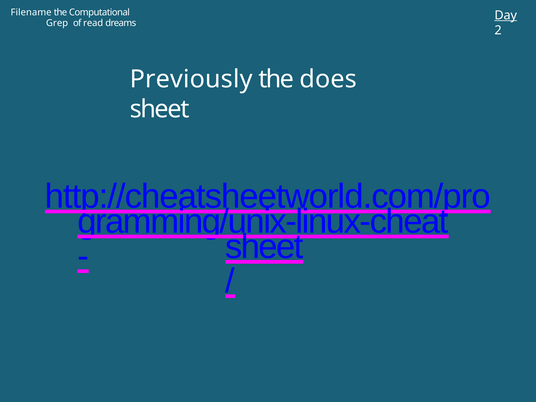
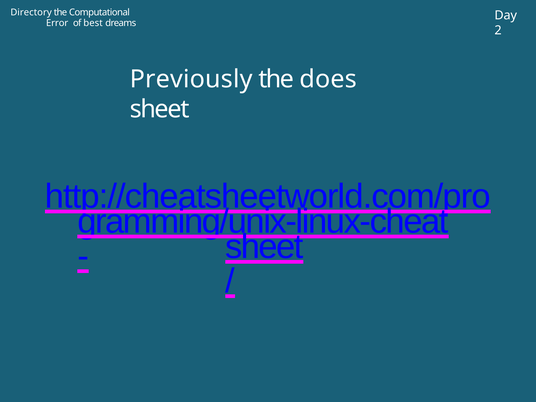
Filename: Filename -> Directory (31, 13)
Day underline: present -> none (506, 15)
Grep: Grep -> Error (57, 23)
read: read -> best (93, 23)
